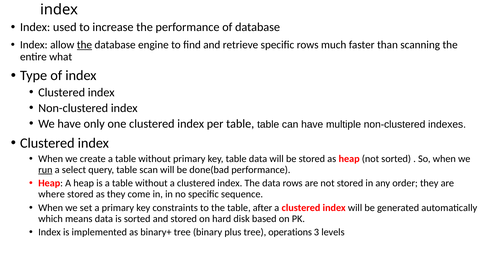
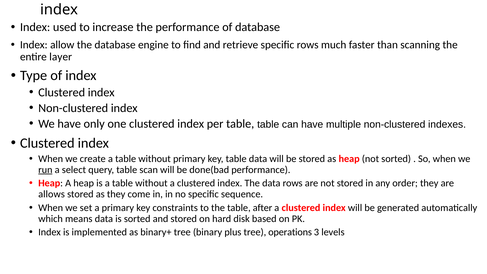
the underline: present -> none (84, 45)
what: what -> layer (61, 57)
where: where -> allows (52, 194)
